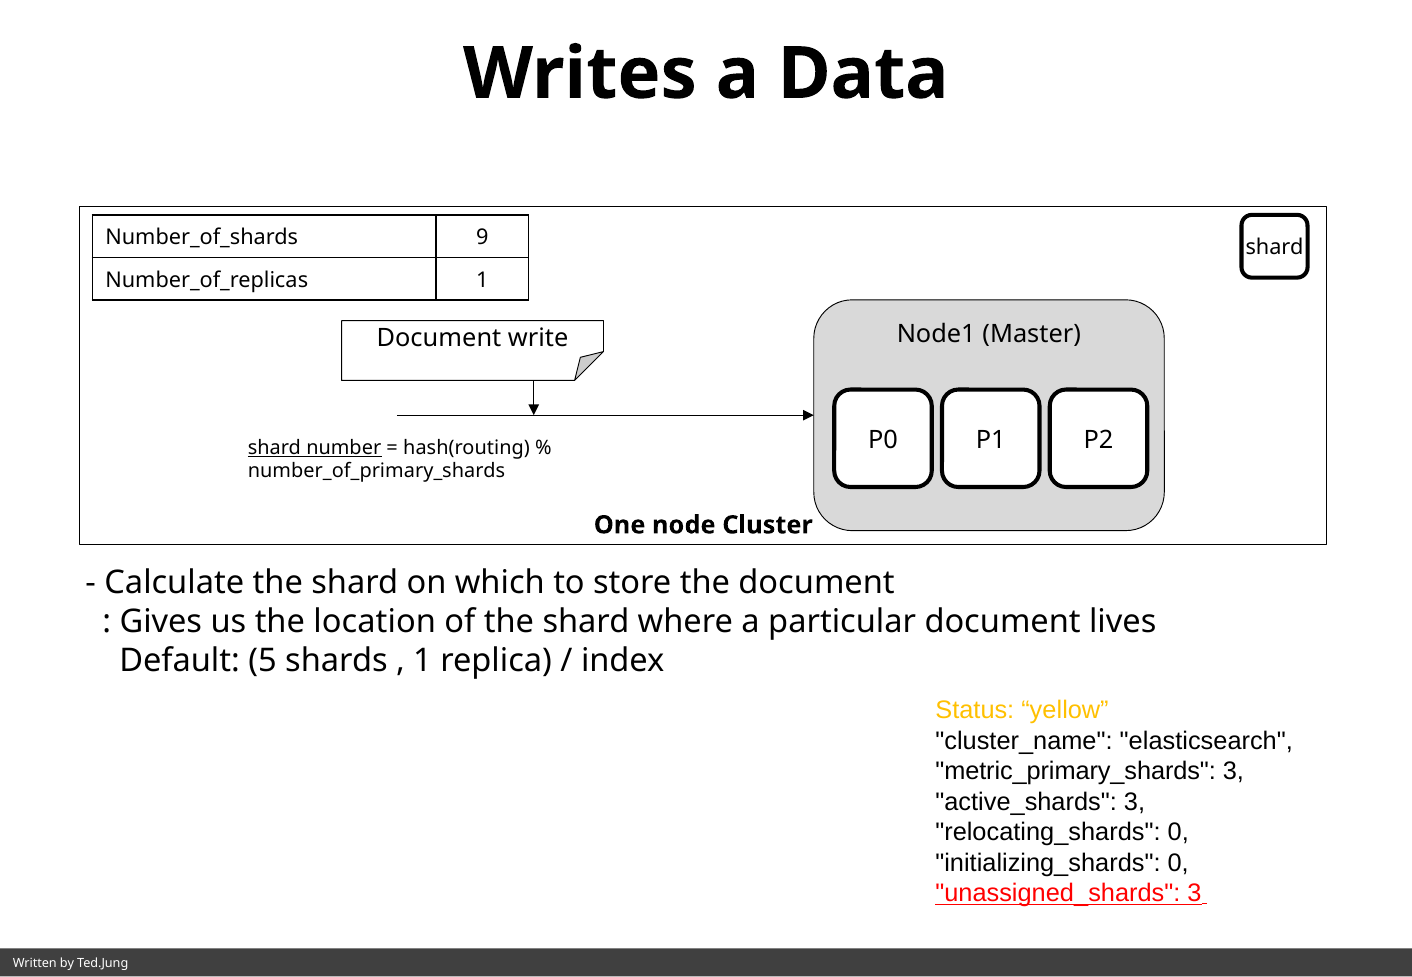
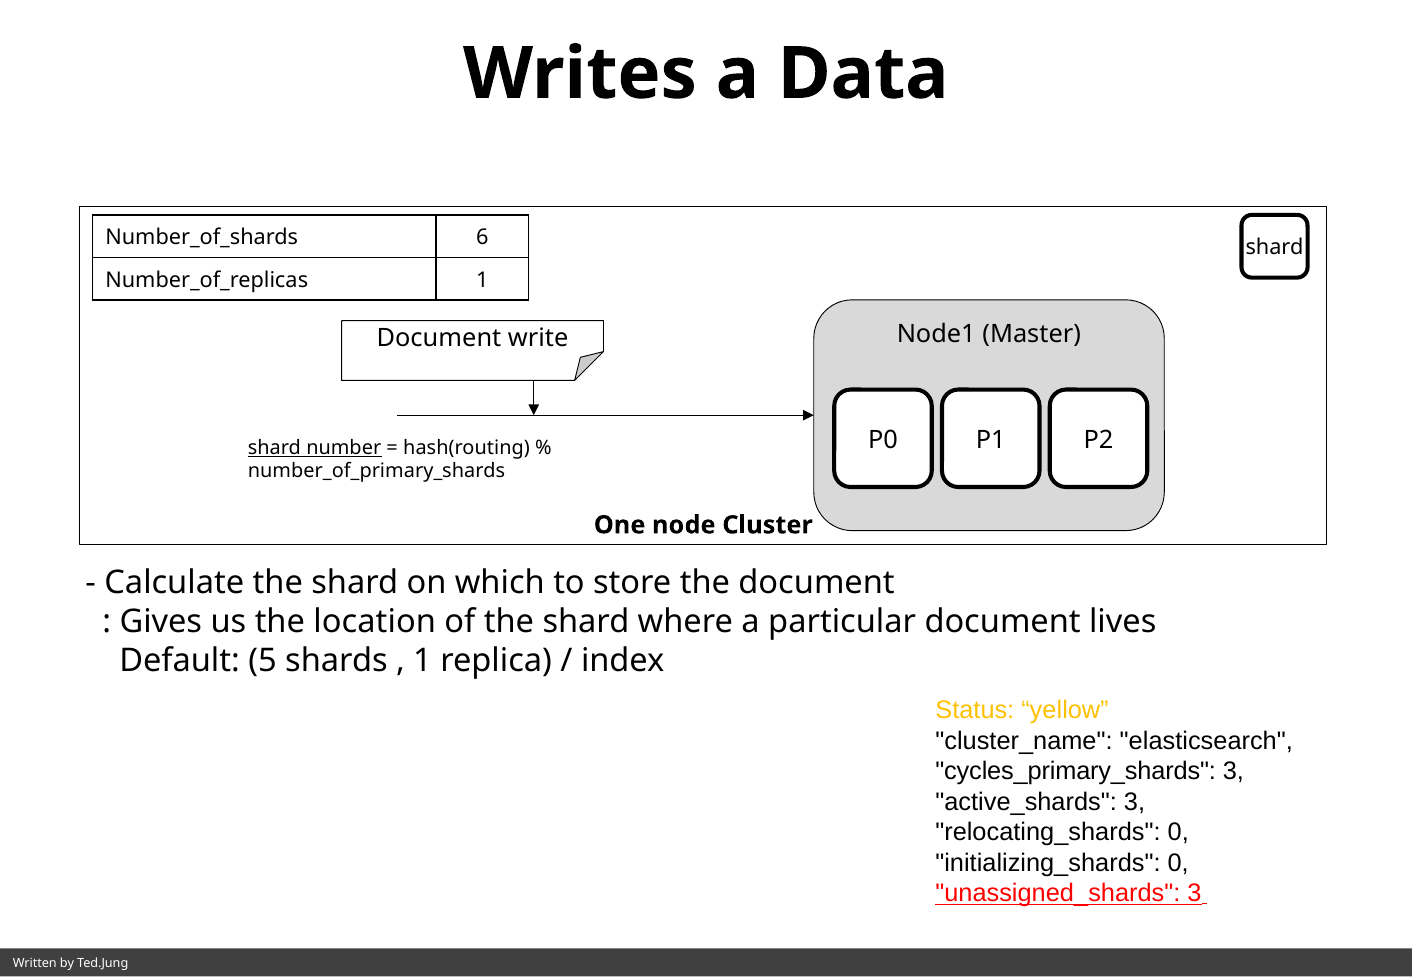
9: 9 -> 6 (482, 238)
metric_primary_shards: metric_primary_shards -> cycles_primary_shards (1076, 772)
